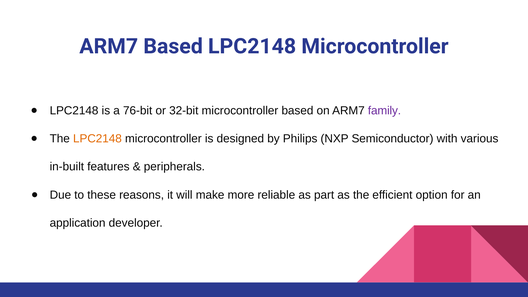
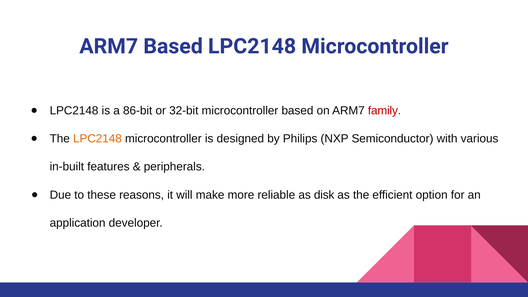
76-bit: 76-bit -> 86-bit (138, 111)
family colour: purple -> red (384, 111)
part: part -> disk (324, 195)
